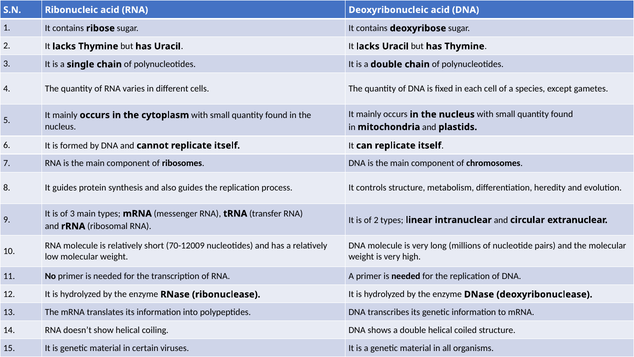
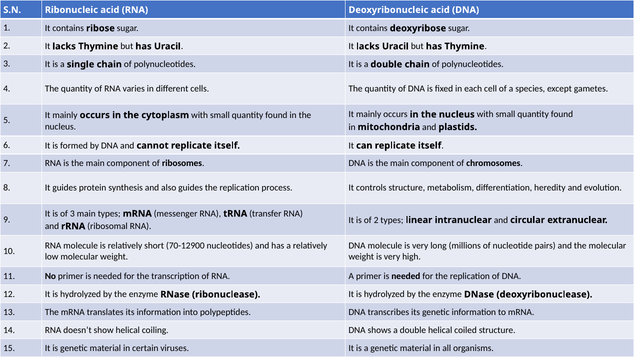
70-12009: 70-12009 -> 70-12900 (185, 245)
